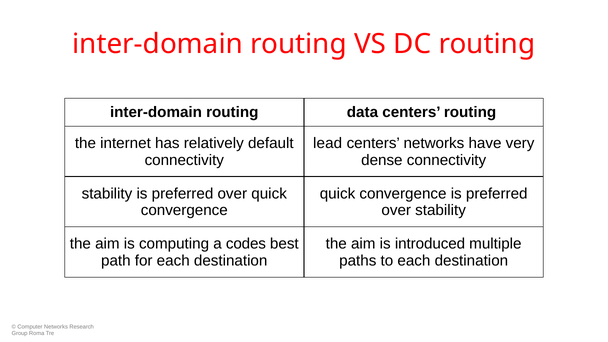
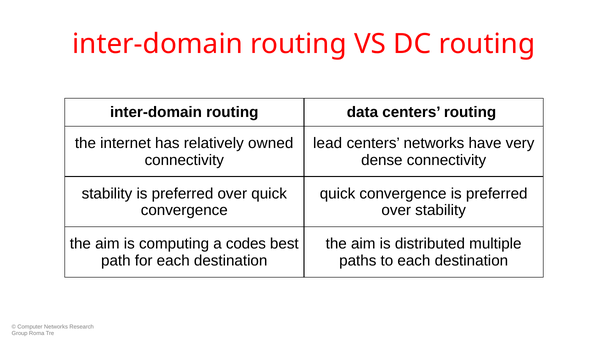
default: default -> owned (271, 143)
introduced: introduced -> distributed (430, 244)
